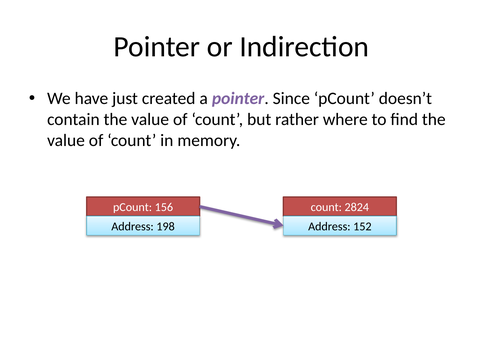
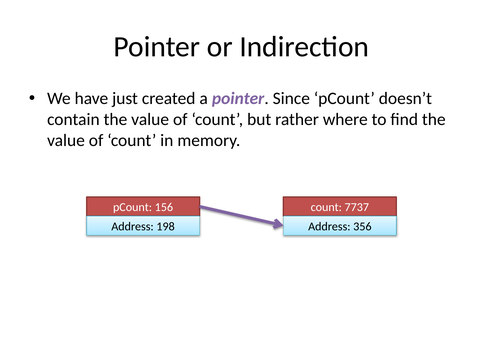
2824: 2824 -> 7737 (357, 207)
152: 152 -> 356 (362, 227)
